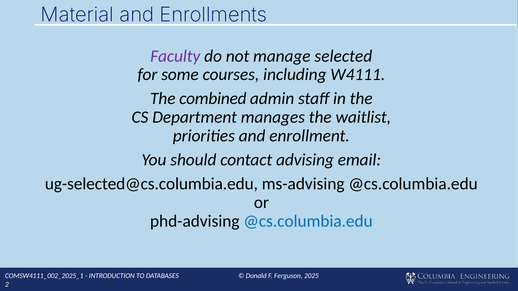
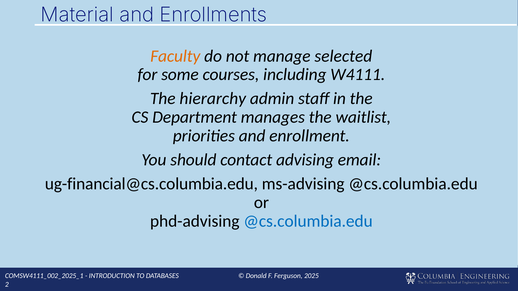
Faculty colour: purple -> orange (175, 56)
combined: combined -> hierarchy (213, 99)
ug-selected@cs.columbia.edu: ug-selected@cs.columbia.edu -> ug-financial@cs.columbia.edu (151, 184)
